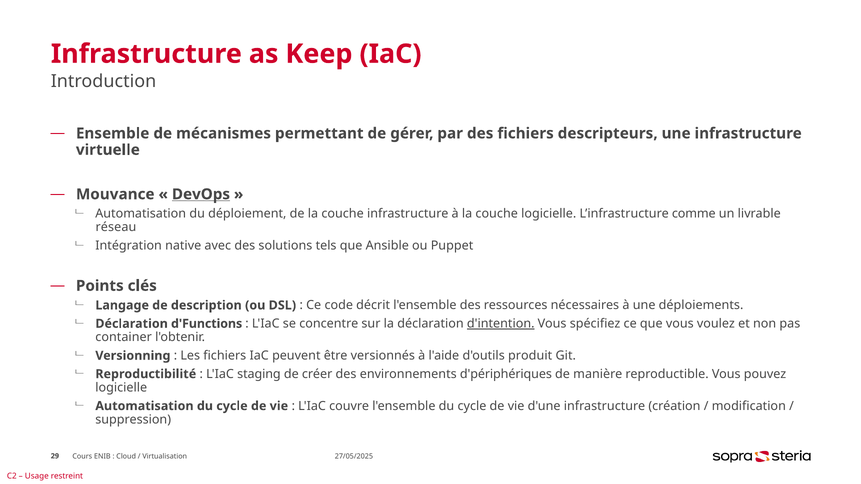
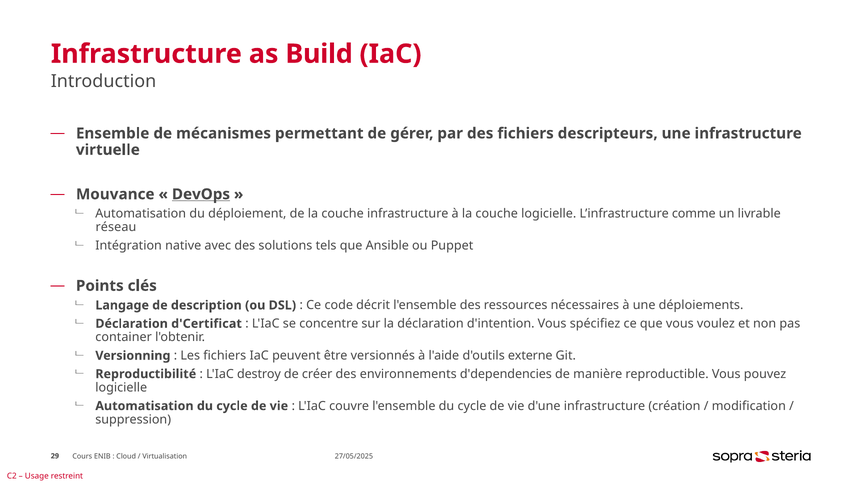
Keep: Keep -> Build (319, 54)
d'Functions: d'Functions -> d'Certificat (207, 324)
d'intention underline: present -> none (501, 324)
produit: produit -> externe (530, 356)
staging: staging -> destroy (259, 374)
d'périphériques: d'périphériques -> d'dependencies (506, 374)
